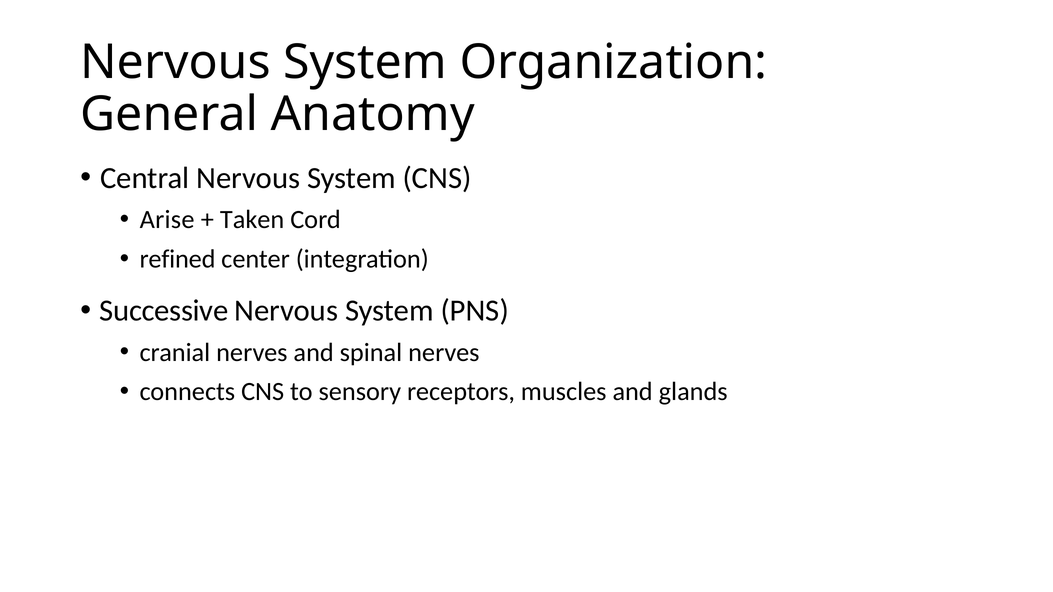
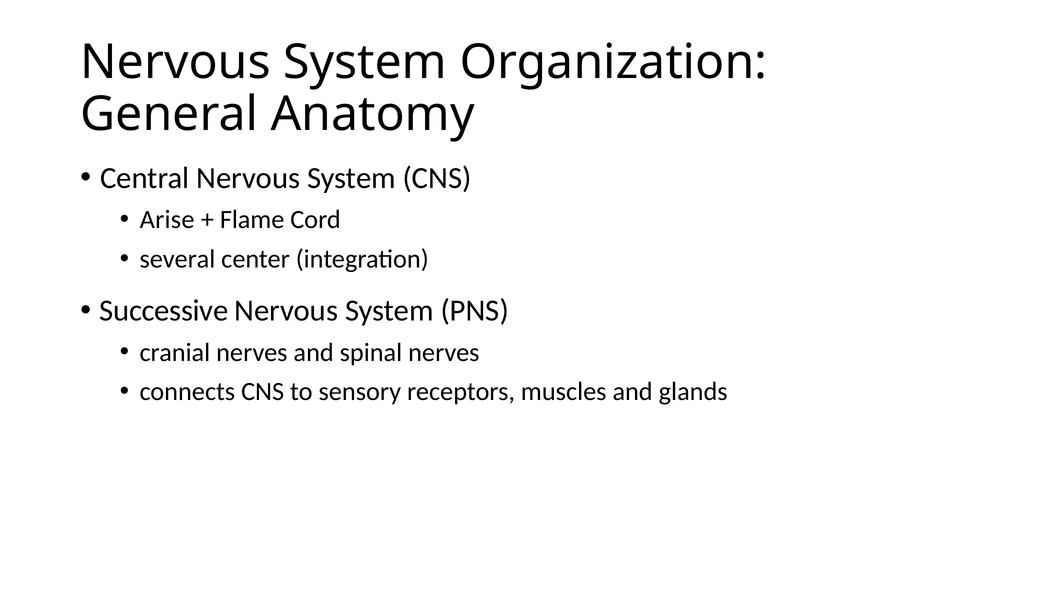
Taken: Taken -> Flame (252, 220)
refined: refined -> several (177, 259)
